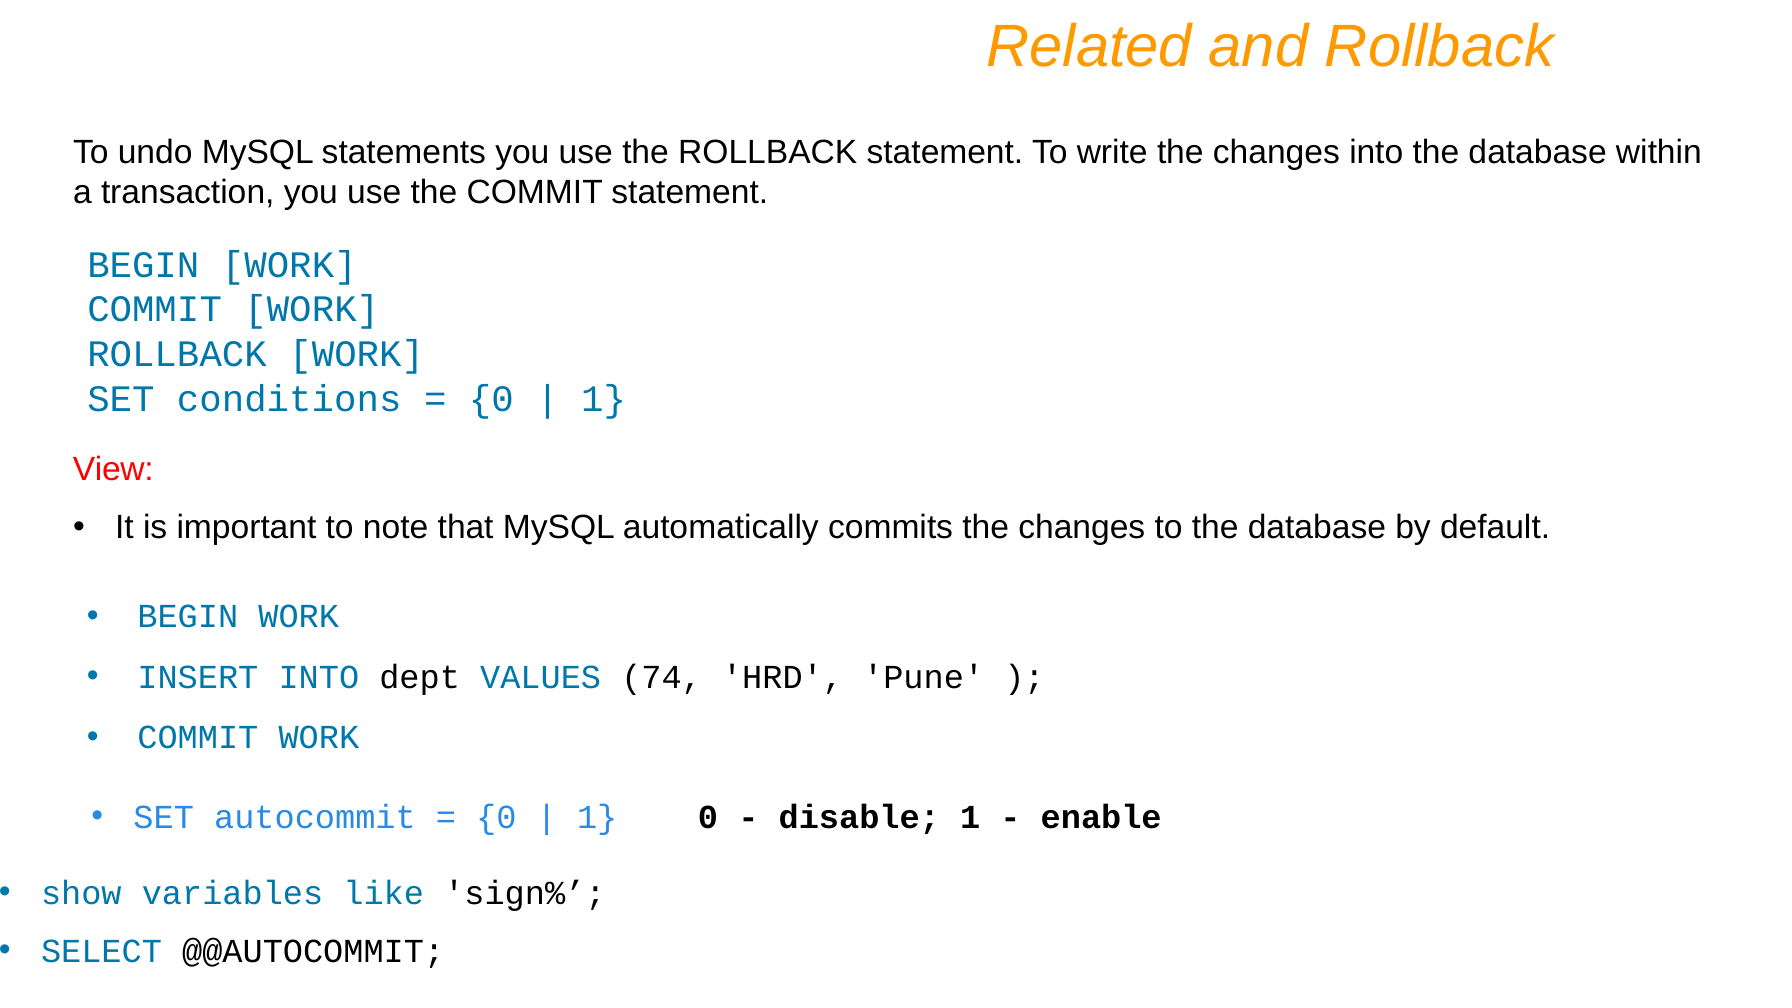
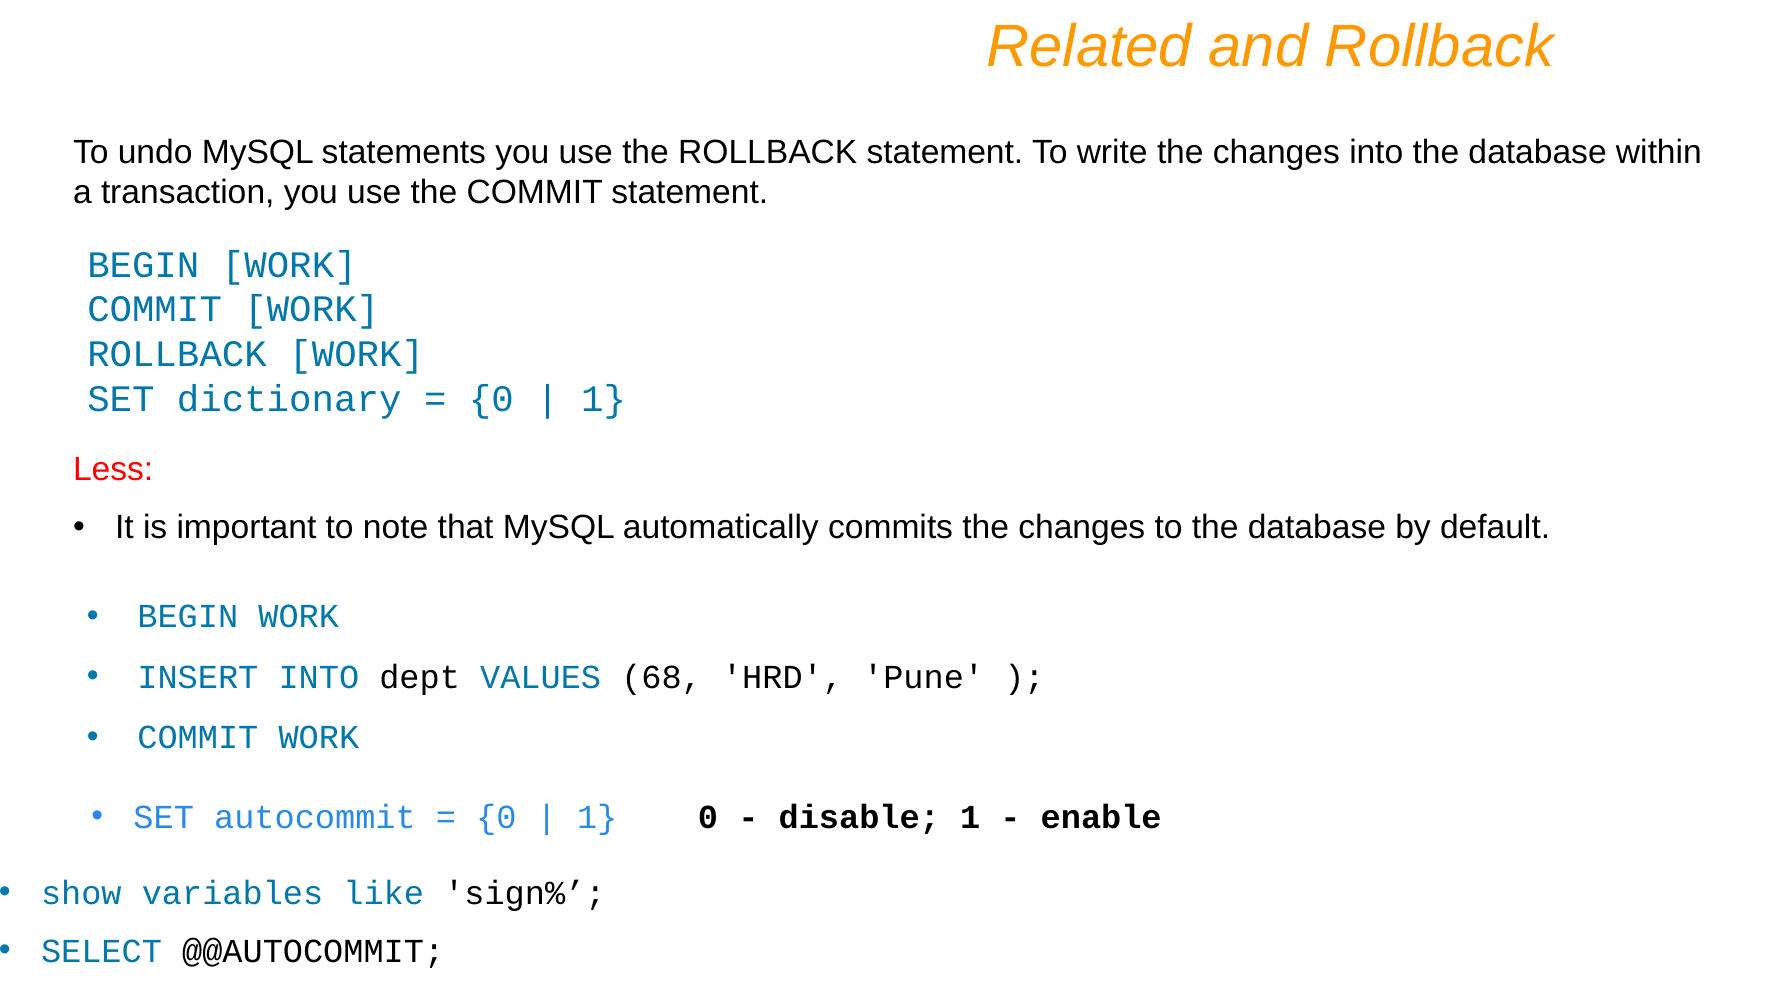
conditions: conditions -> dictionary (289, 399)
View: View -> Less (113, 470)
74: 74 -> 68 (662, 677)
